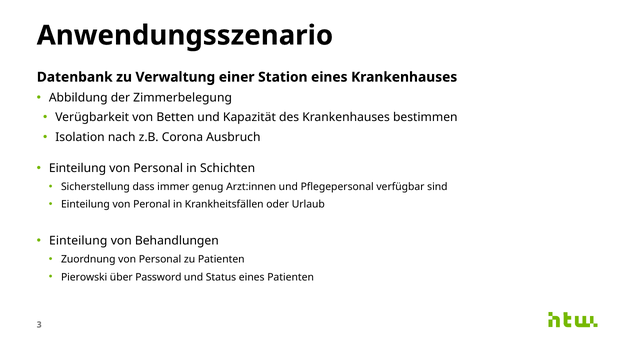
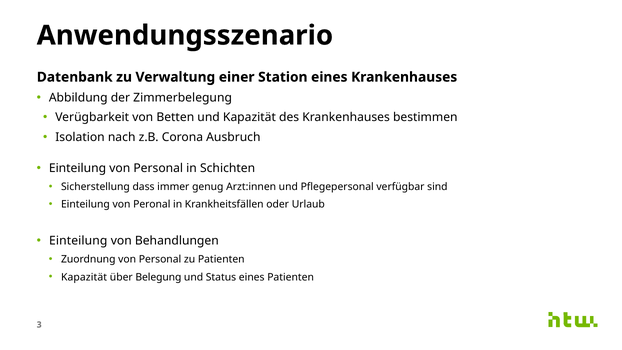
Pierowski: Pierowski -> Kapazität (84, 277)
Password: Password -> Belegung (158, 277)
